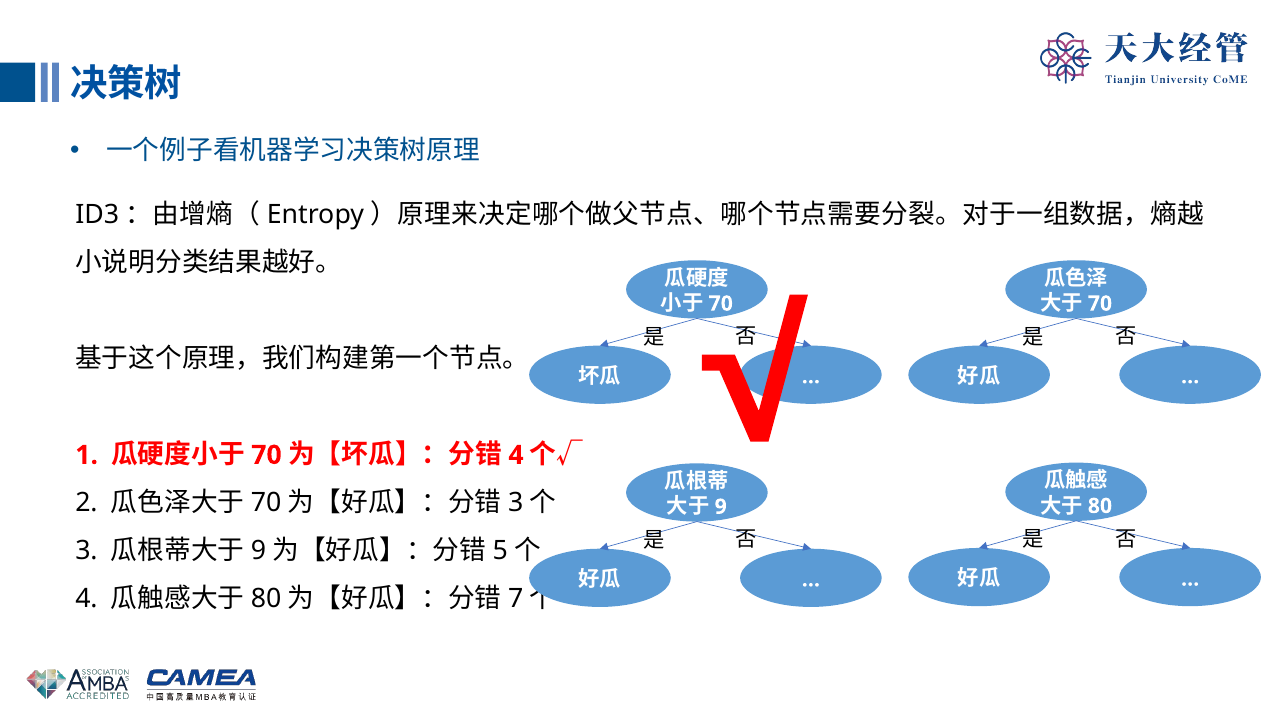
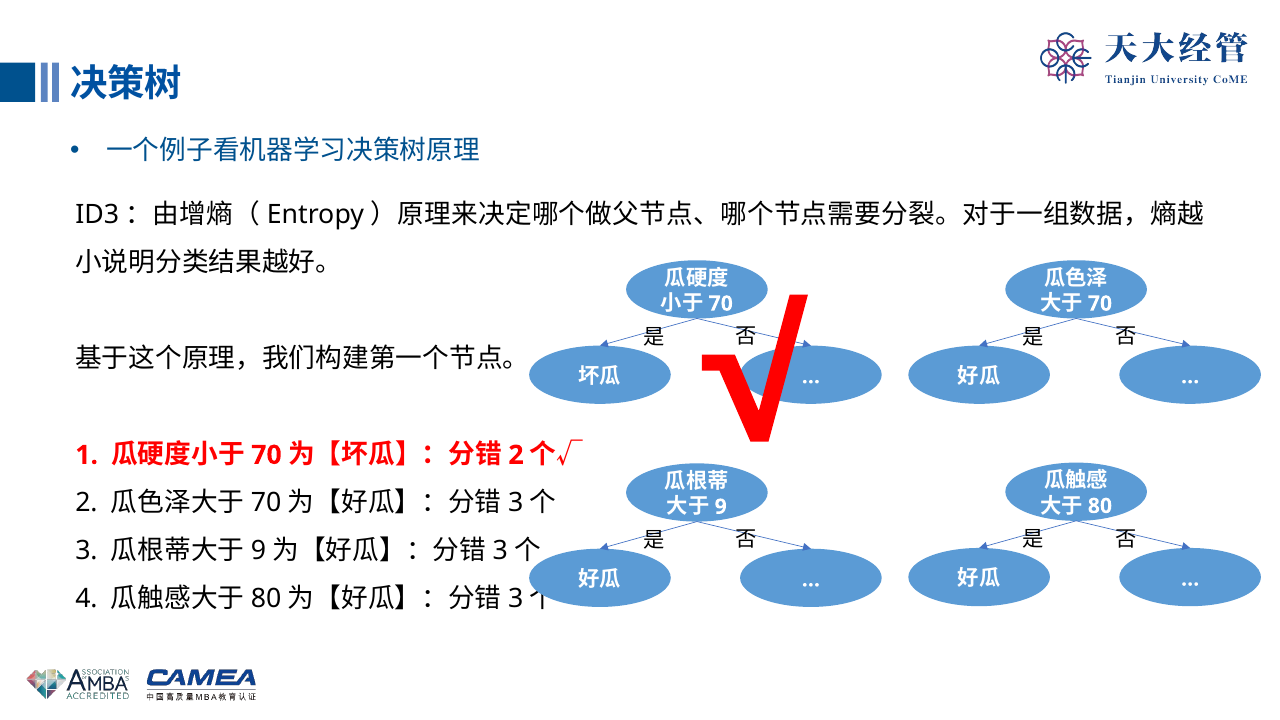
4: 4 -> 2 (516, 455)
5: 5 -> 3 (500, 551)
7: 7 -> 3 (516, 599)
